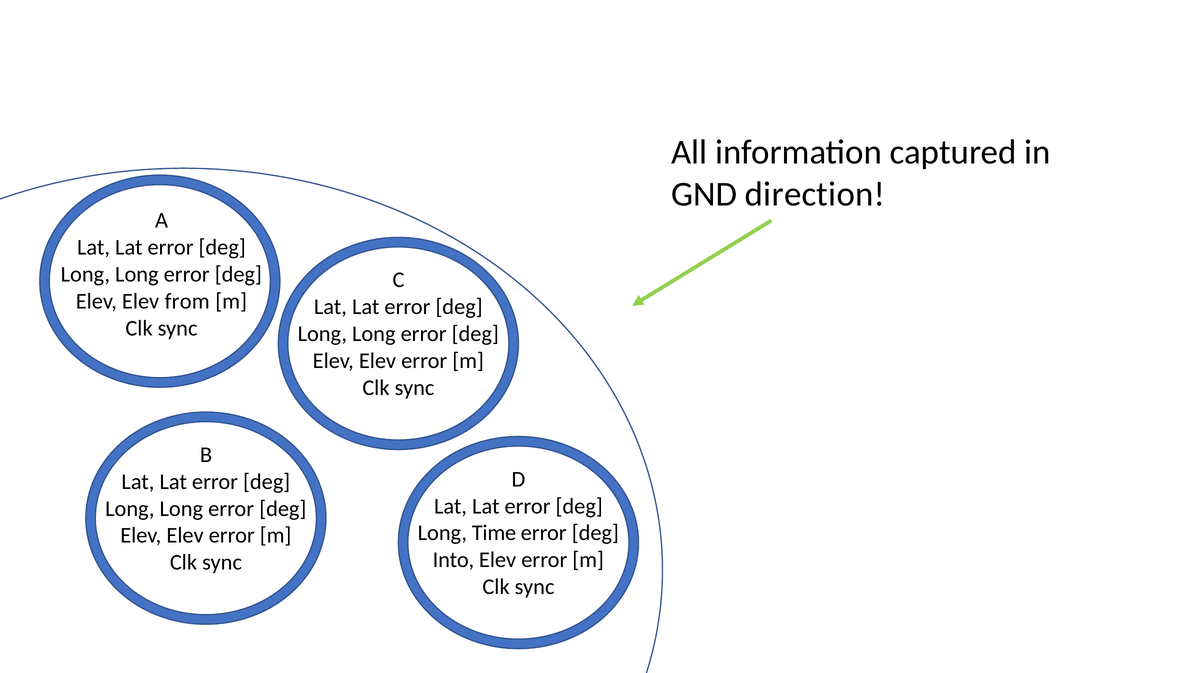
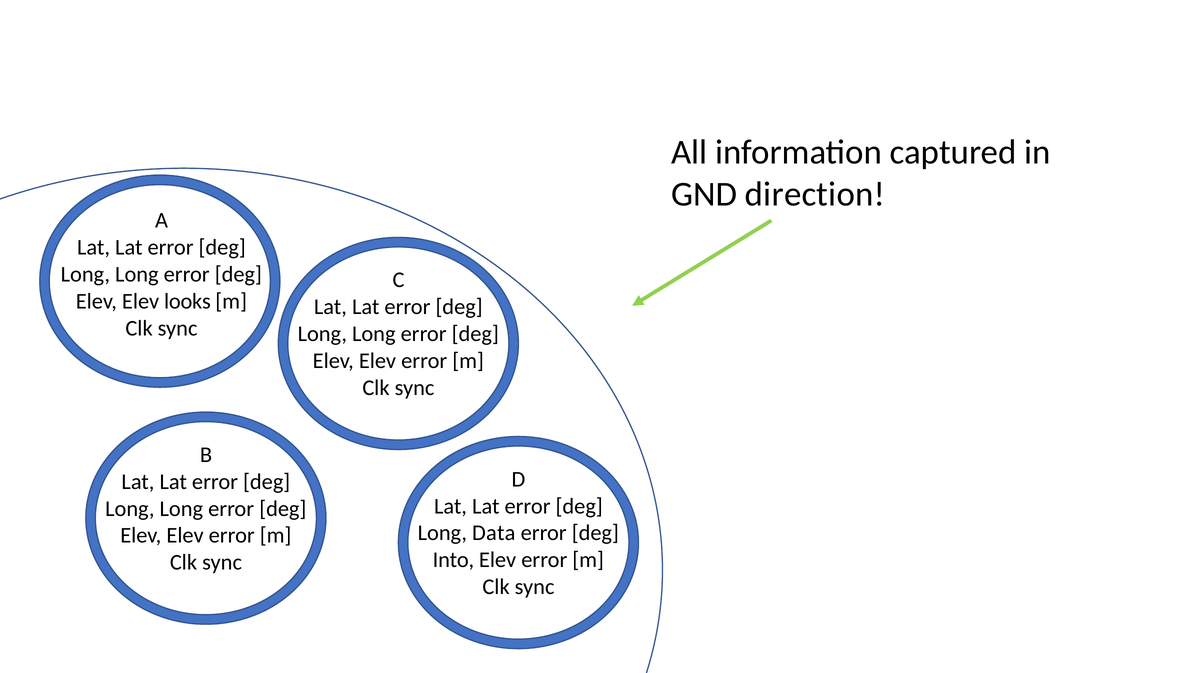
from: from -> looks (187, 301)
Time: Time -> Data (494, 533)
